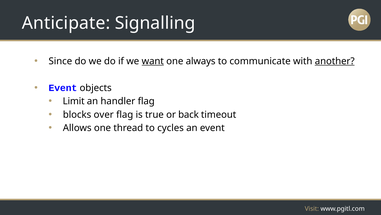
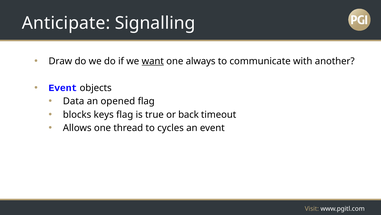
Since: Since -> Draw (60, 61)
another underline: present -> none (335, 61)
Limit: Limit -> Data (74, 101)
handler: handler -> opened (118, 101)
over: over -> keys (104, 114)
